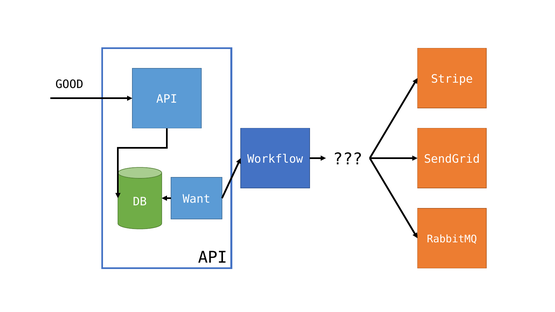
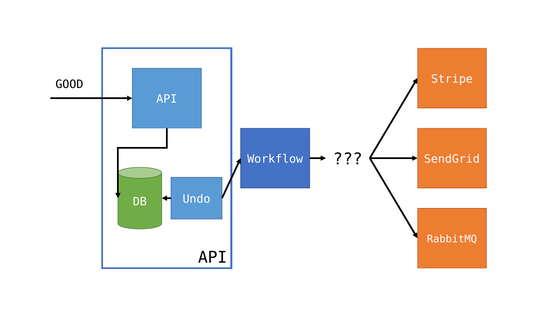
Want: Want -> Undo (197, 199)
